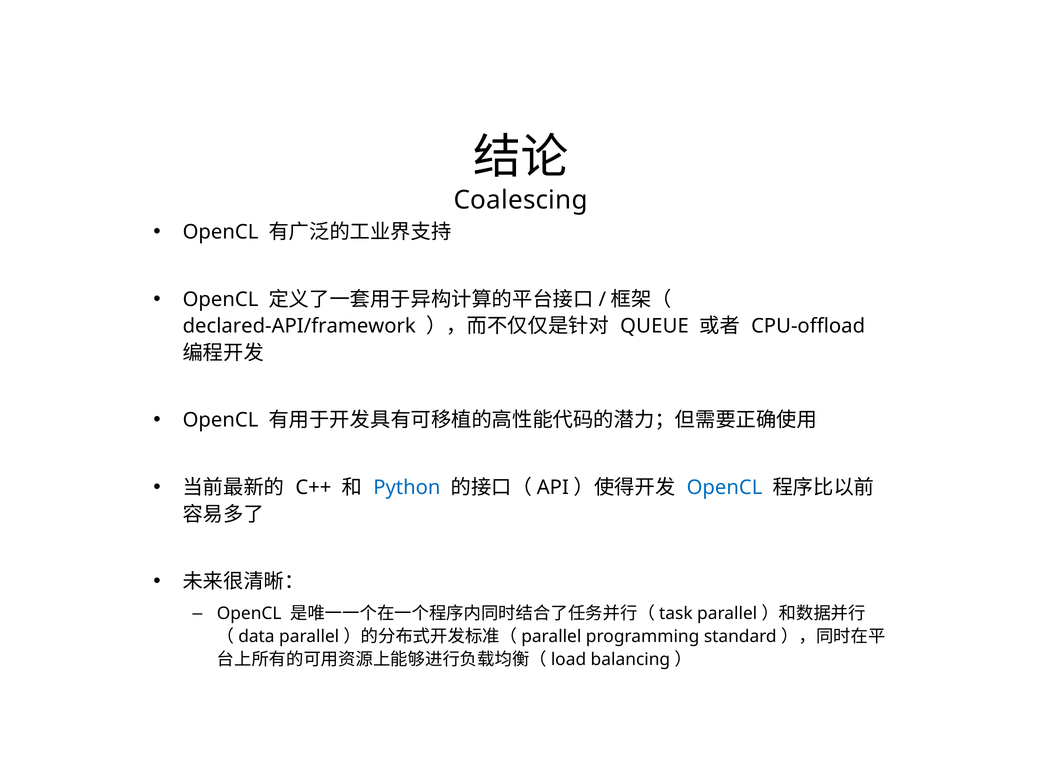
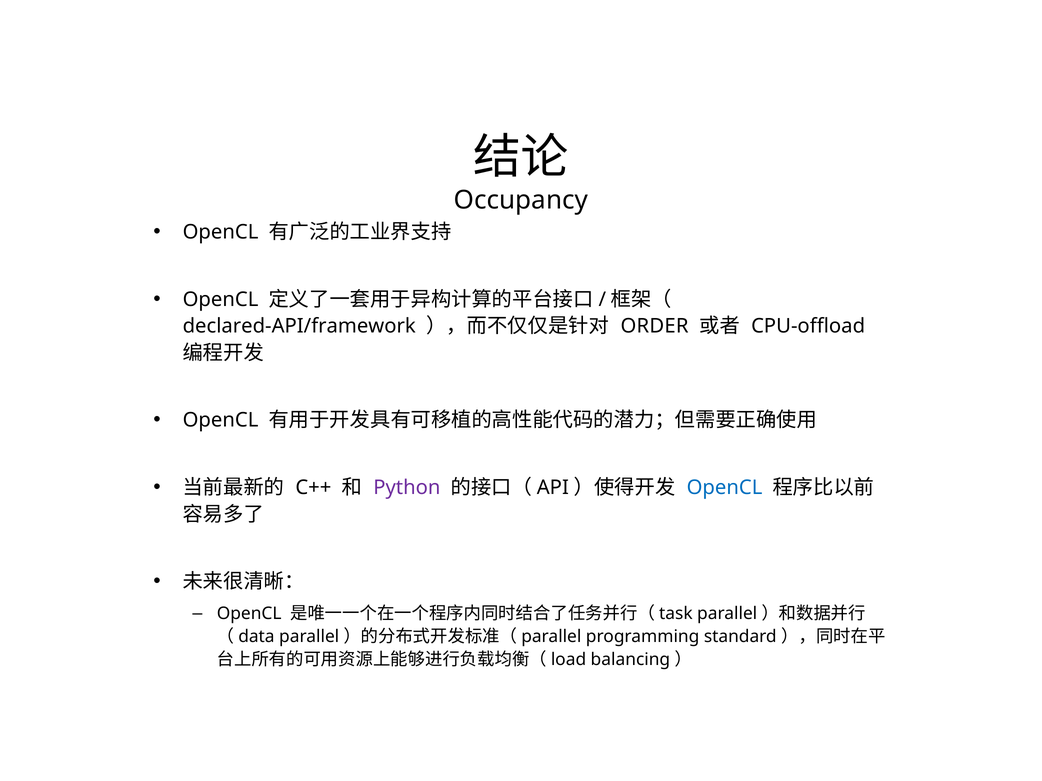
Coalescing: Coalescing -> Occupancy (521, 200)
QUEUE: QUEUE -> ORDER (655, 326)
Python colour: blue -> purple (407, 488)
